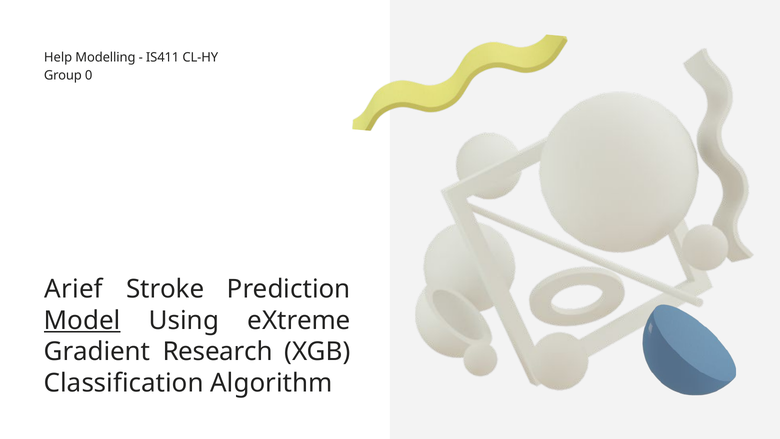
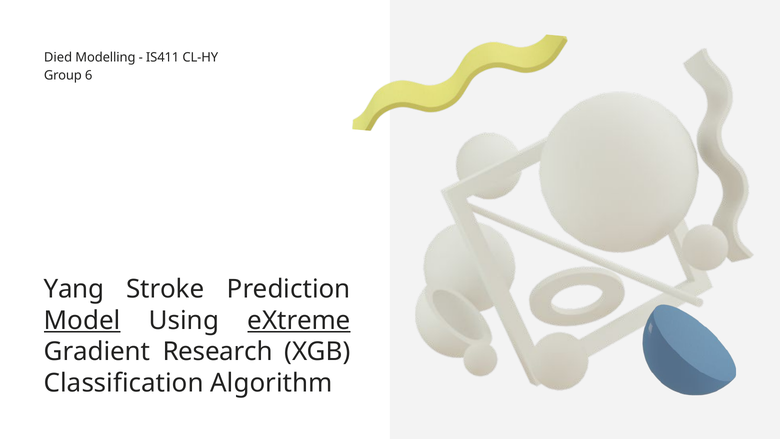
Help: Help -> Died (58, 57)
0: 0 -> 6 (89, 75)
Arief: Arief -> Yang (74, 289)
eXtreme underline: none -> present (299, 320)
